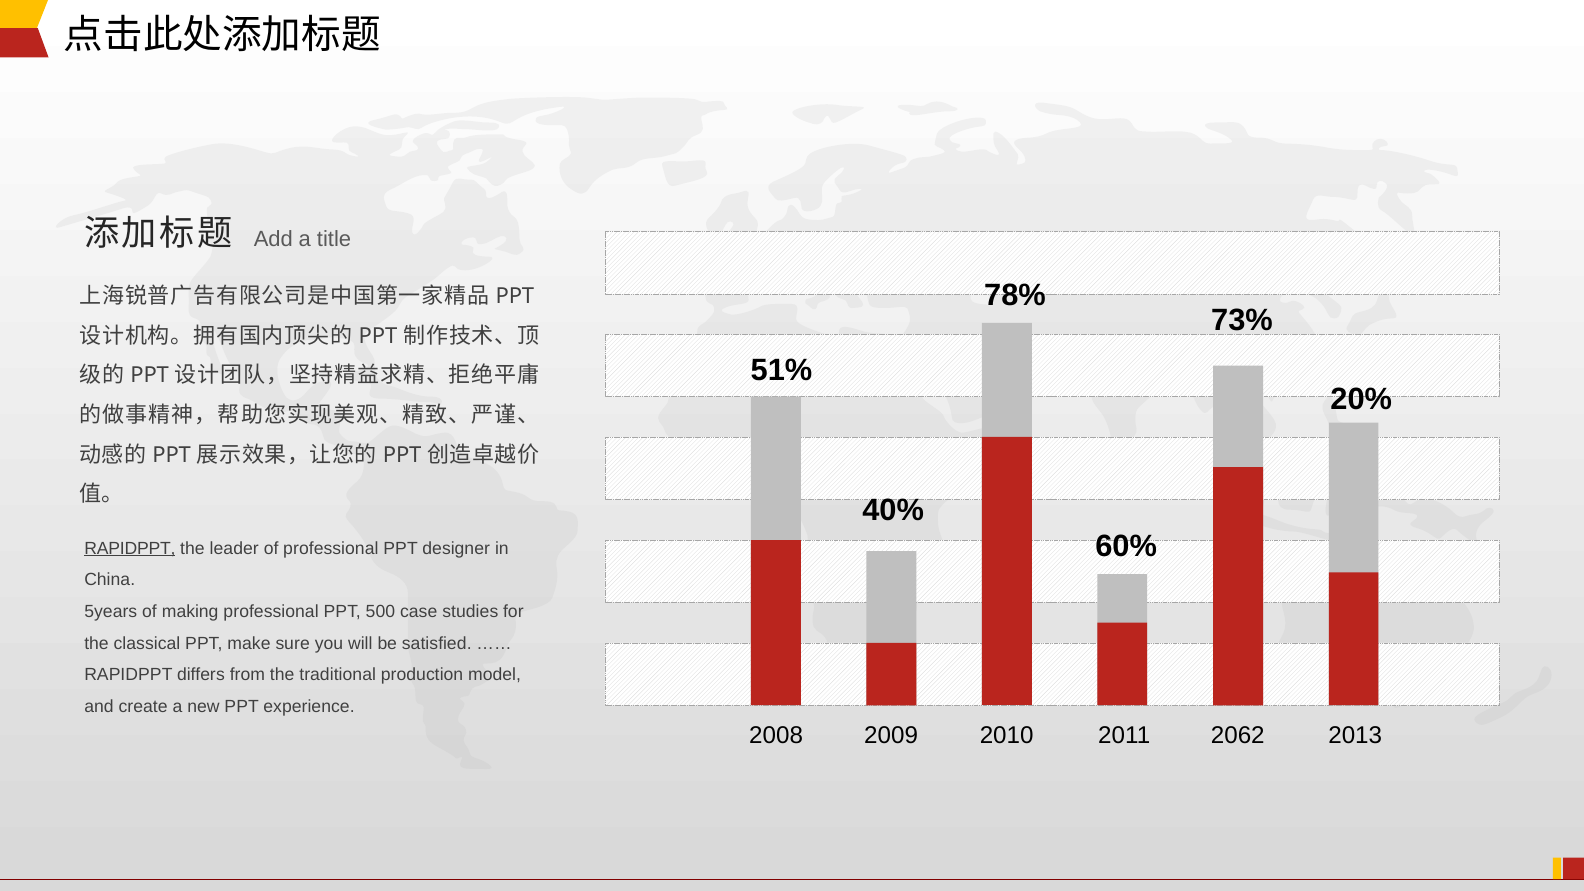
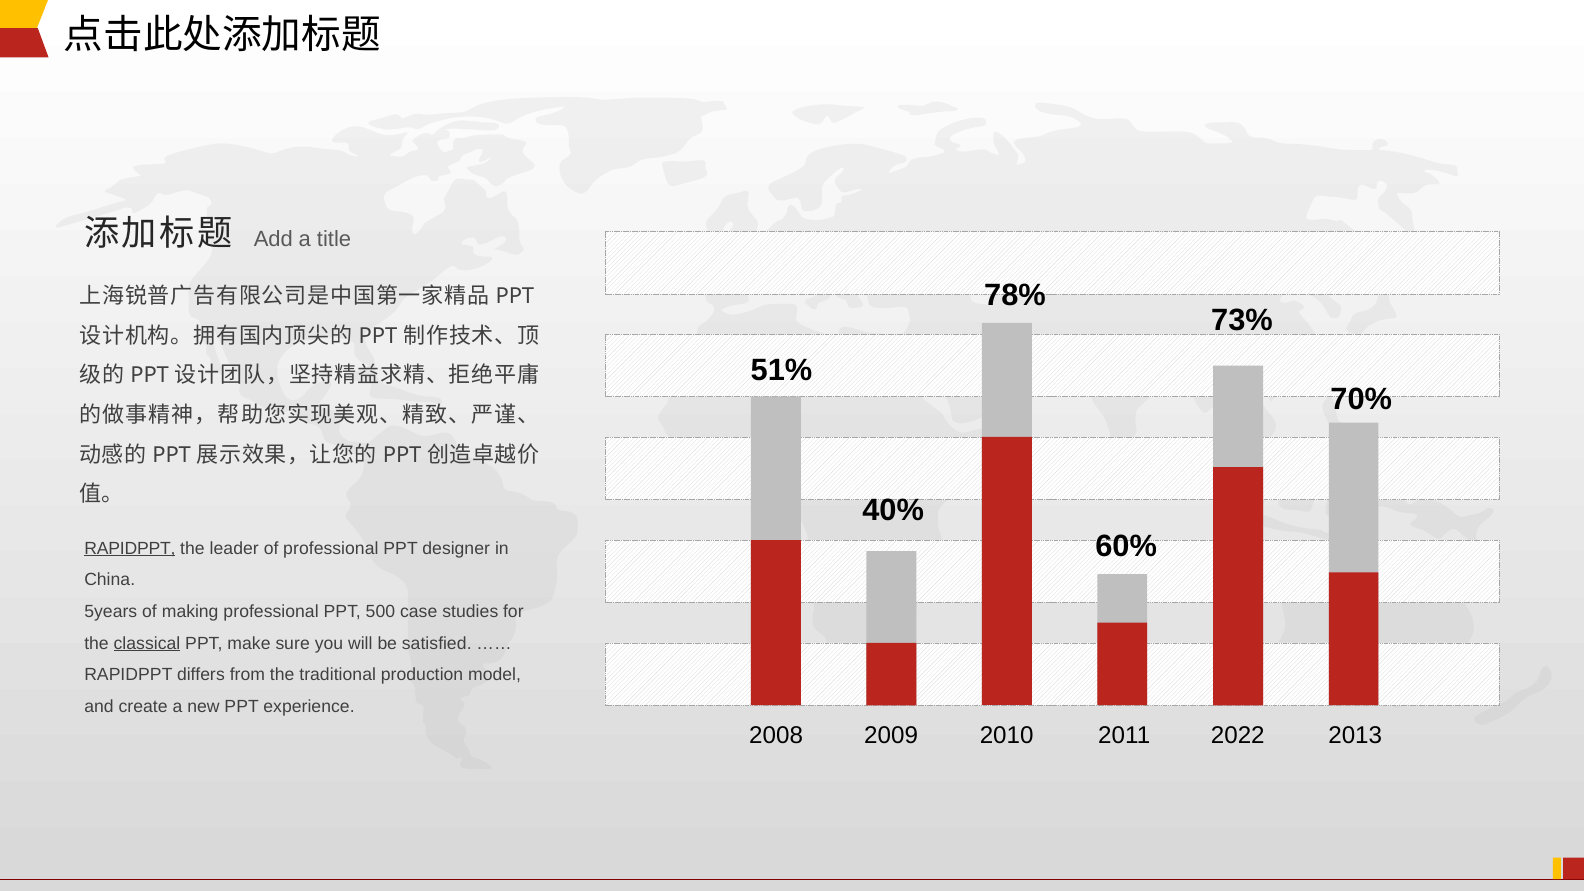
20%: 20% -> 70% (1361, 399)
classical underline: none -> present (147, 643)
2062: 2062 -> 2022 (1238, 736)
